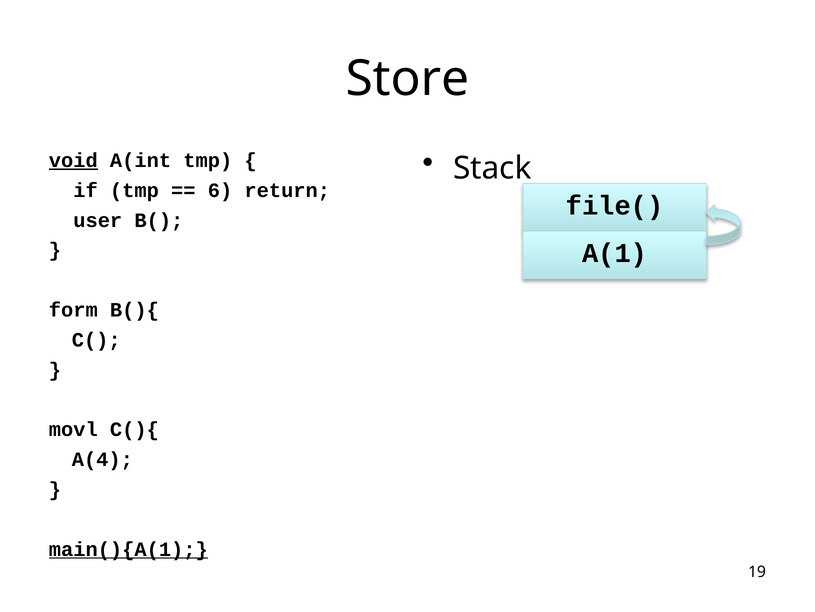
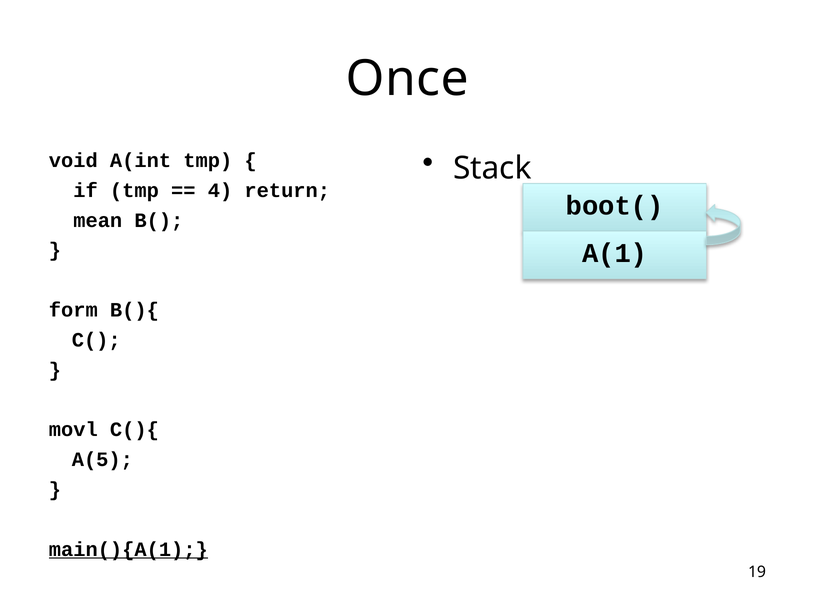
Store: Store -> Once (407, 79)
void underline: present -> none (73, 160)
6: 6 -> 4 (220, 190)
file(: file( -> boot( (615, 206)
user: user -> mean (98, 220)
A(4: A(4 -> A(5 (102, 459)
